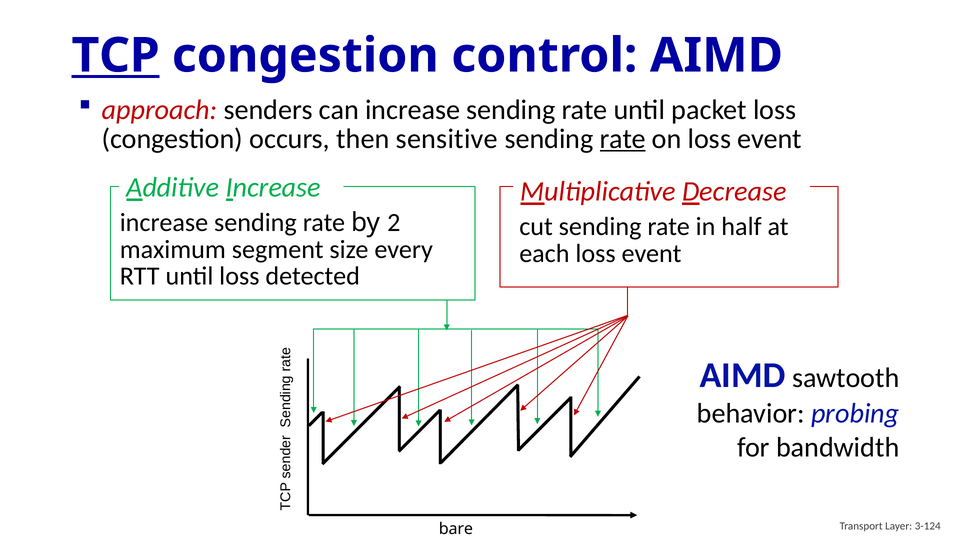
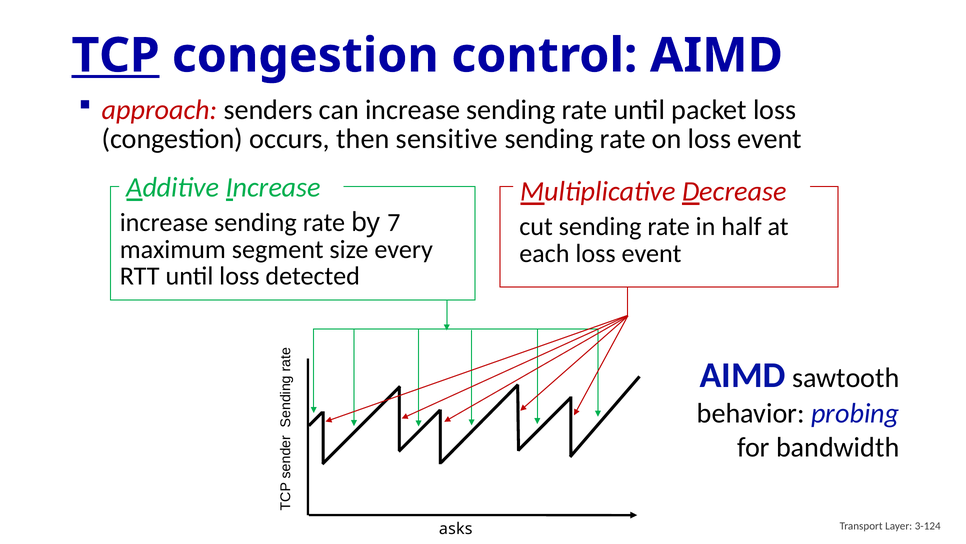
rate underline: present -> none (623, 139)
2: 2 -> 7 (394, 223)
bare: bare -> asks (456, 528)
